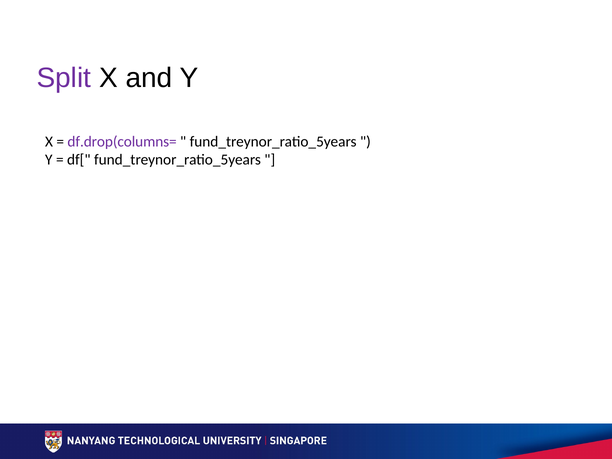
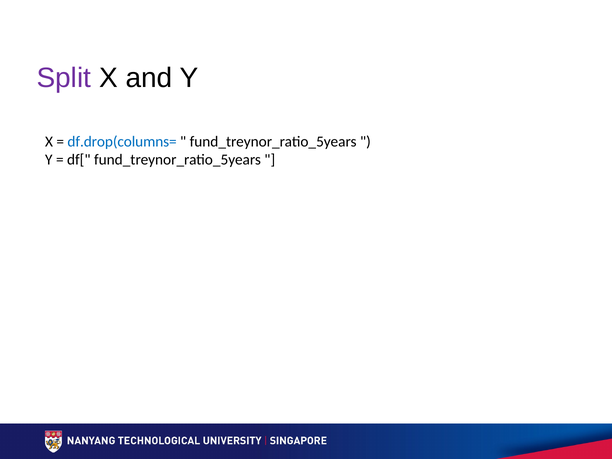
df.drop(columns= colour: purple -> blue (122, 142)
